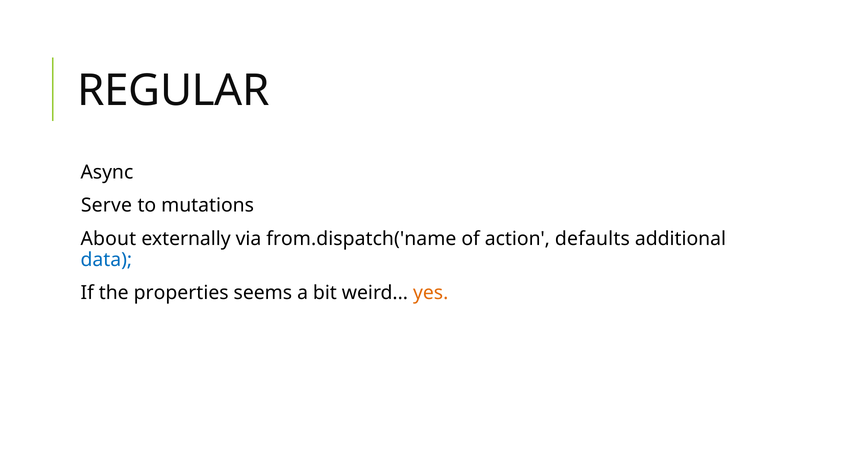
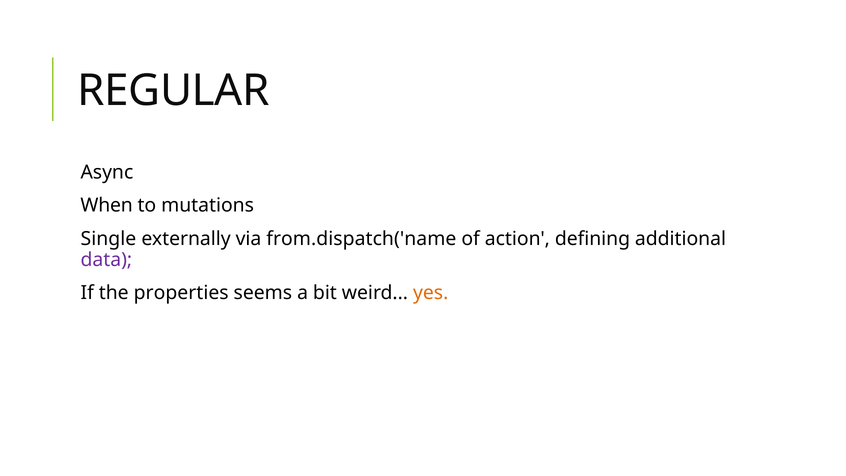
Serve: Serve -> When (107, 205)
About: About -> Single (108, 239)
defaults: defaults -> defining (593, 239)
data colour: blue -> purple (106, 260)
